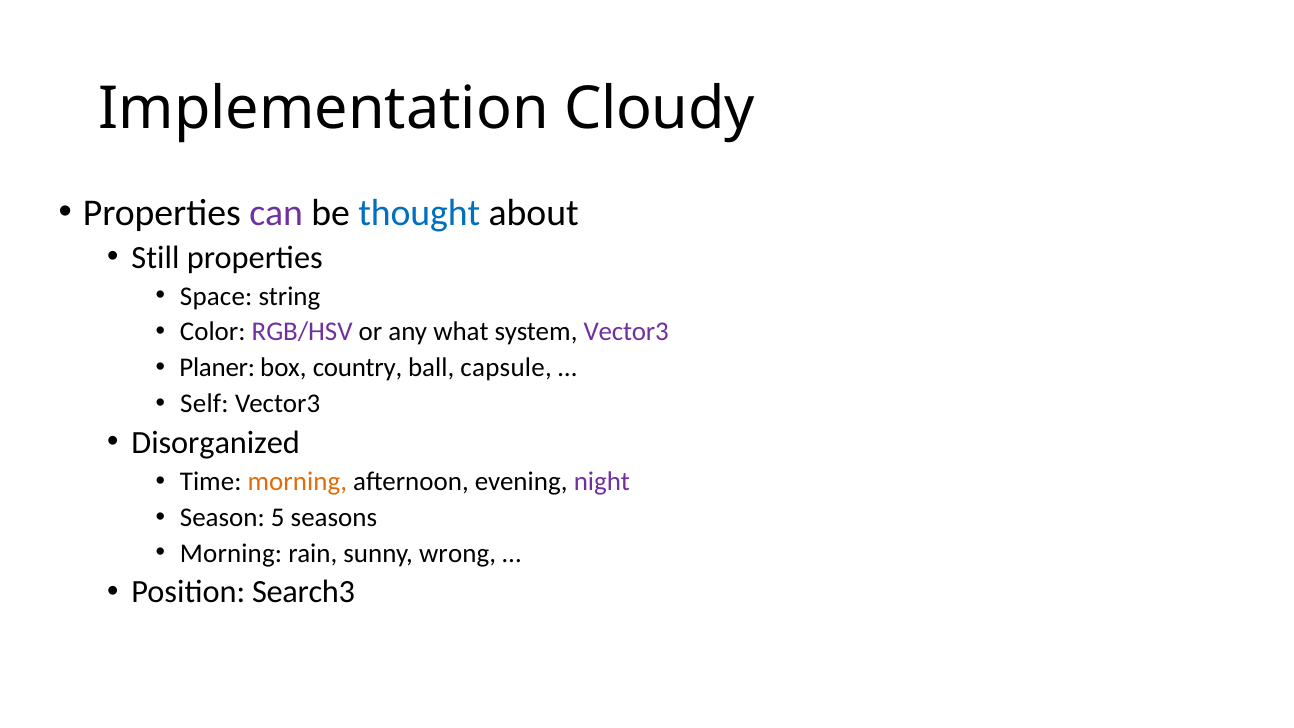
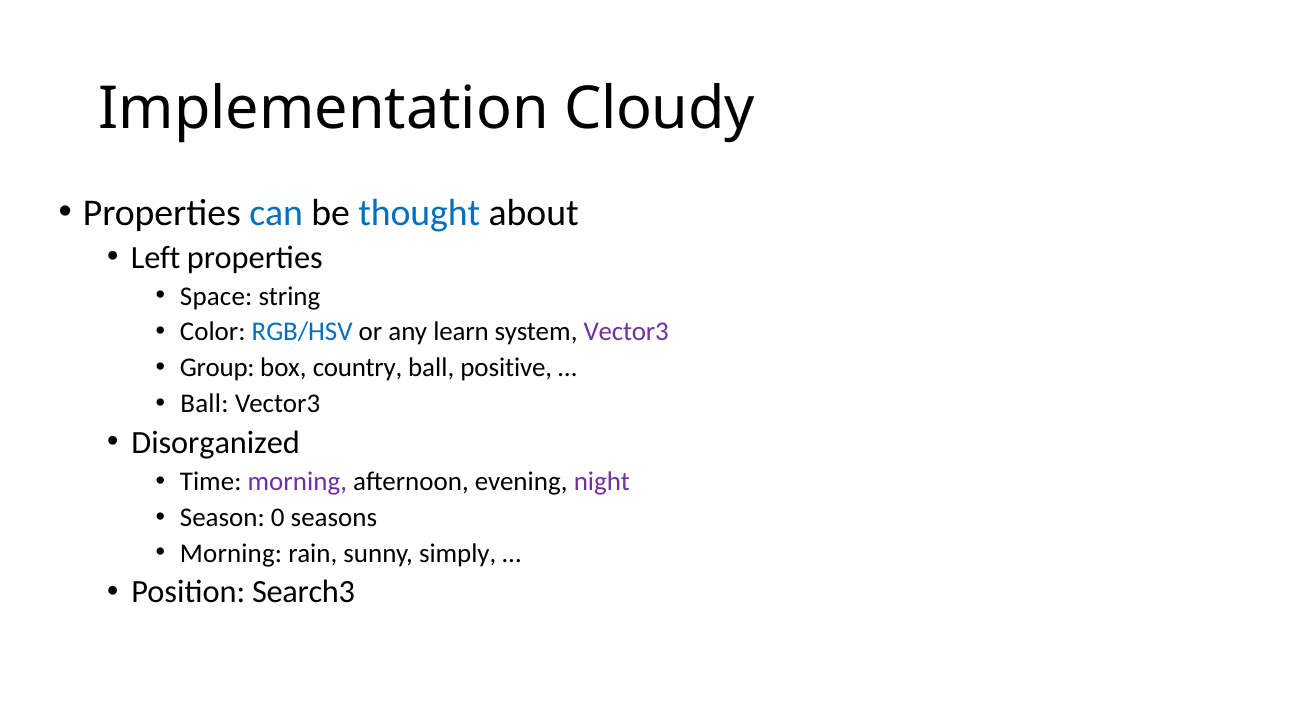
can colour: purple -> blue (276, 213)
Still: Still -> Left (156, 257)
RGB/HSV colour: purple -> blue (302, 332)
what: what -> learn (461, 332)
Planer: Planer -> Group (217, 368)
capsule: capsule -> positive (506, 368)
Self: Self -> Ball (204, 404)
morning colour: orange -> purple (297, 481)
5: 5 -> 0 (278, 517)
wrong: wrong -> simply (458, 553)
